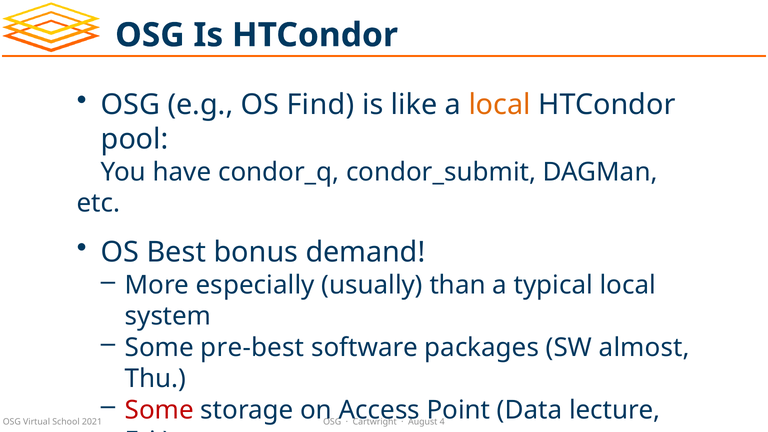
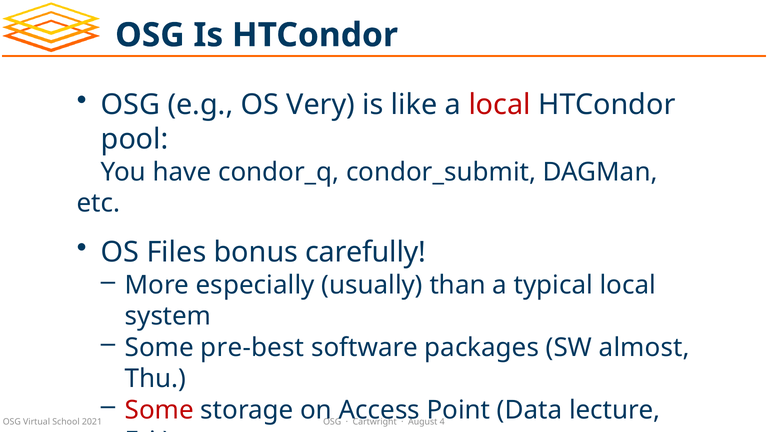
Find: Find -> Very (321, 105)
local colour: orange -> red (500, 105)
Best: Best -> Files (176, 252)
demand: demand -> carefully (366, 252)
